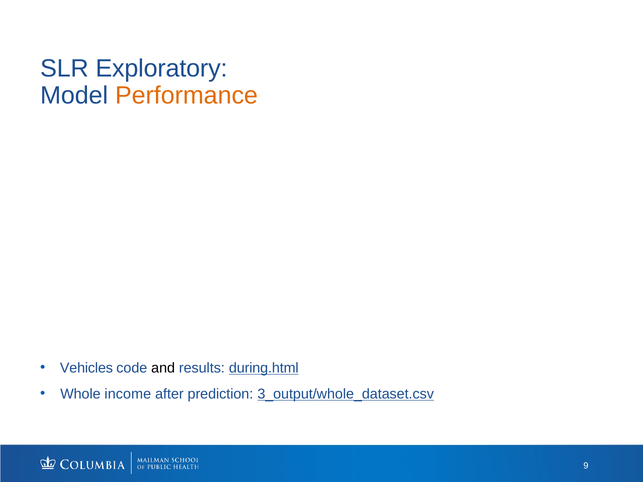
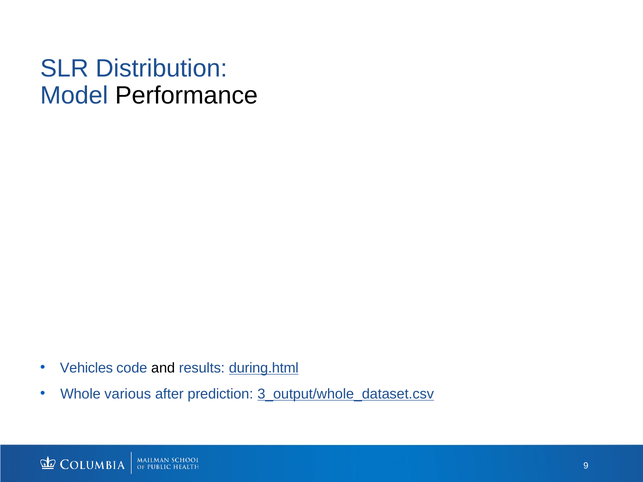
Exploratory: Exploratory -> Distribution (161, 69)
Performance colour: orange -> black (186, 96)
income: income -> various (128, 394)
